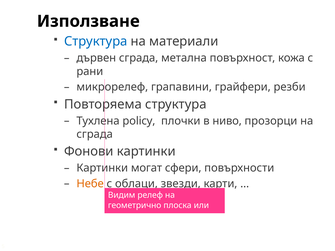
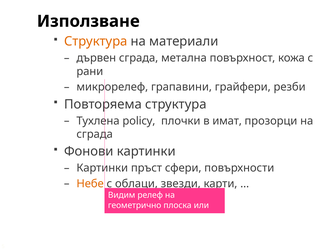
Структура colour: blue -> orange (96, 41)
ниво: ниво -> имат (227, 121)
могат: могат -> пръст (147, 168)
